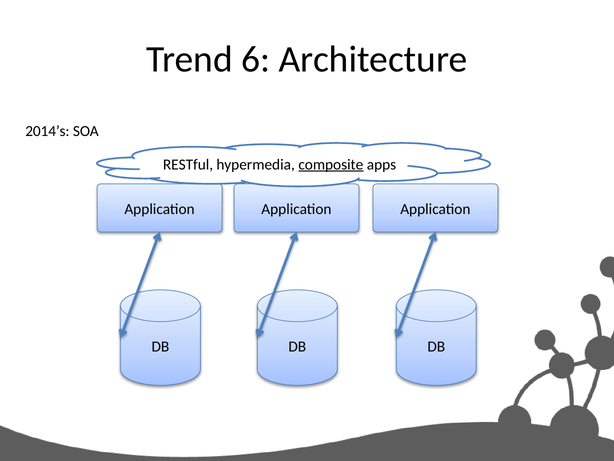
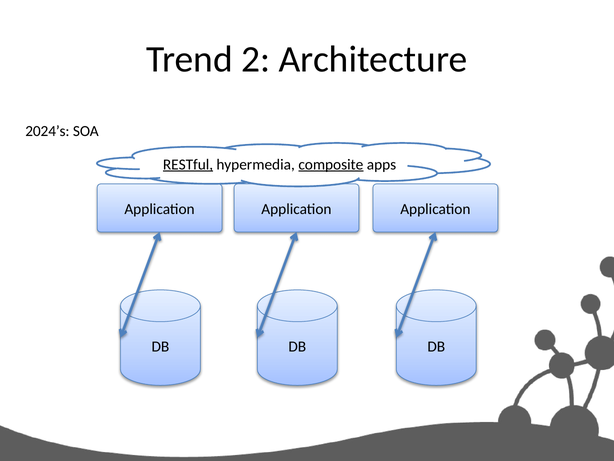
6: 6 -> 2 (256, 59)
2014’s: 2014’s -> 2024’s (47, 131)
RESTful underline: none -> present (188, 164)
